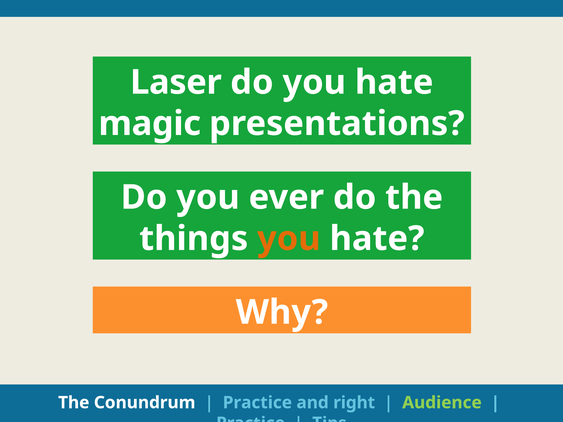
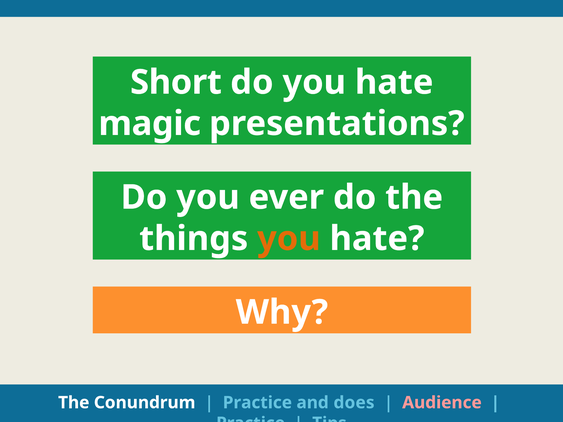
Laser: Laser -> Short (176, 82)
right: right -> does (354, 403)
Audience colour: light green -> pink (442, 403)
